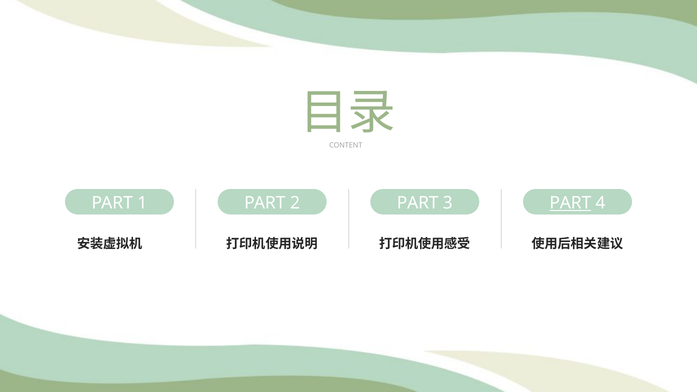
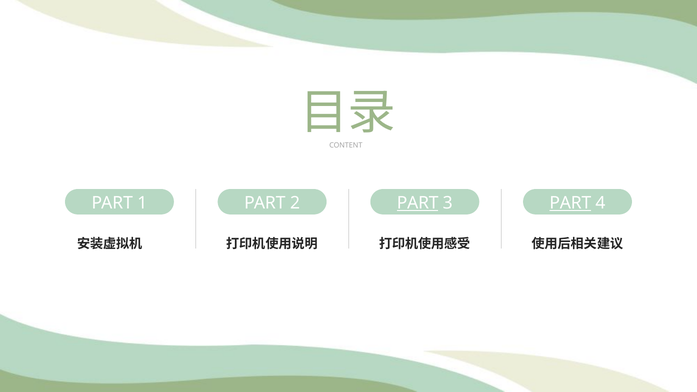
PART underline: none -> present (418, 203)
